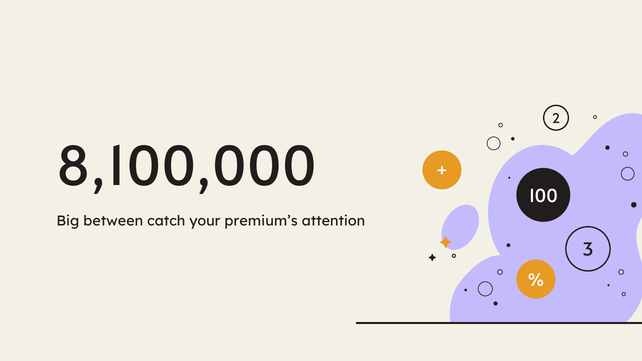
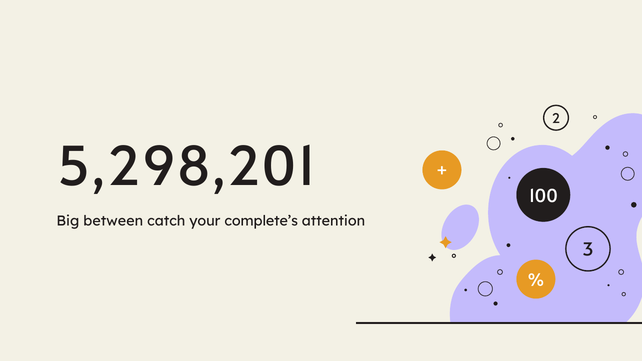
8,100,000: 8,100,000 -> 5,298,201 (187, 168)
premium’s: premium’s -> complete’s (261, 221)
